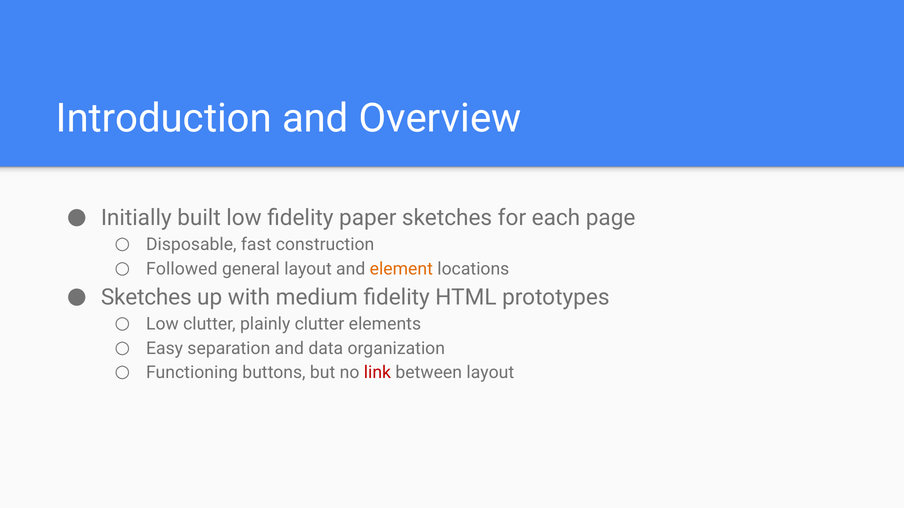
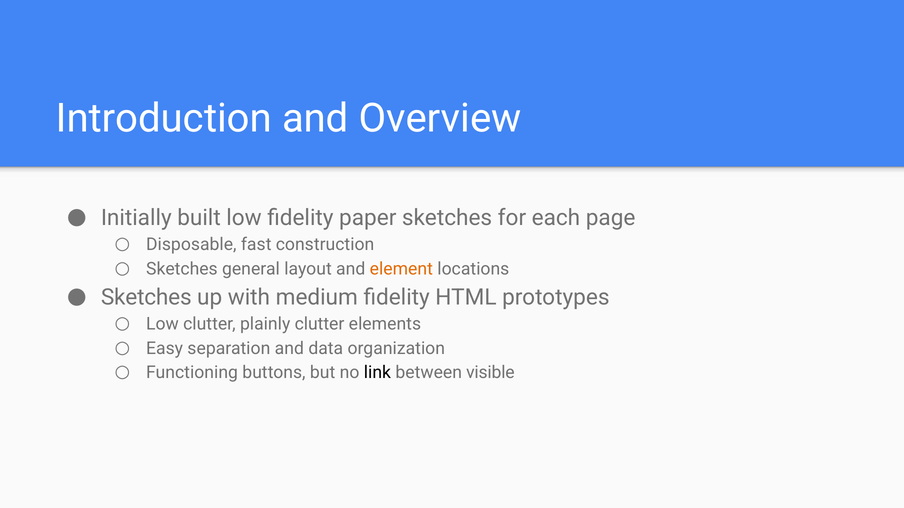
Followed: Followed -> Sketches (182, 269)
link colour: red -> black (377, 373)
between layout: layout -> visible (490, 373)
